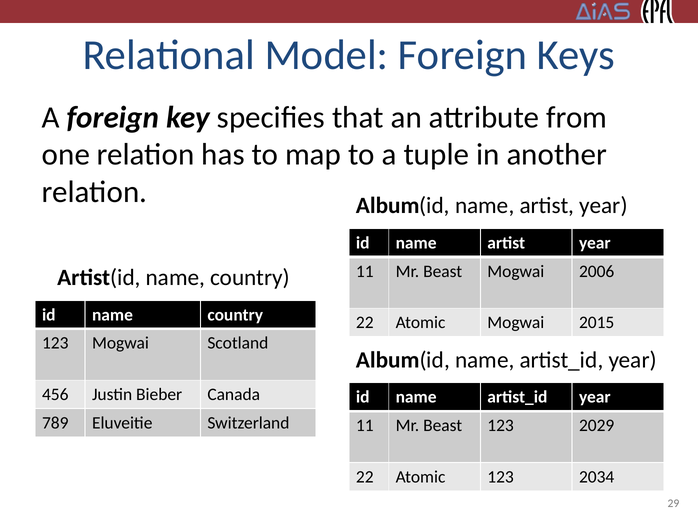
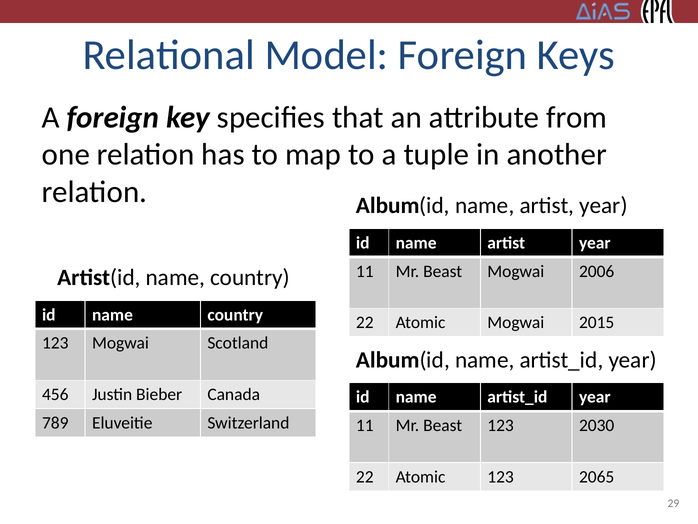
2029: 2029 -> 2030 (597, 425)
2034: 2034 -> 2065 (597, 476)
